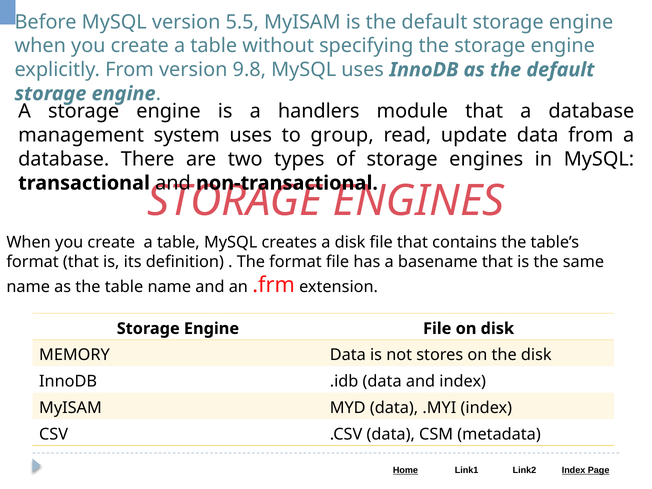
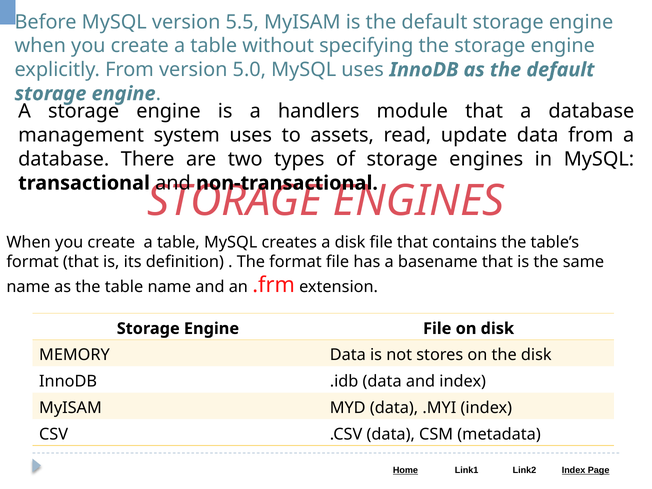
9.8: 9.8 -> 5.0 (249, 70)
group: group -> assets (342, 135)
